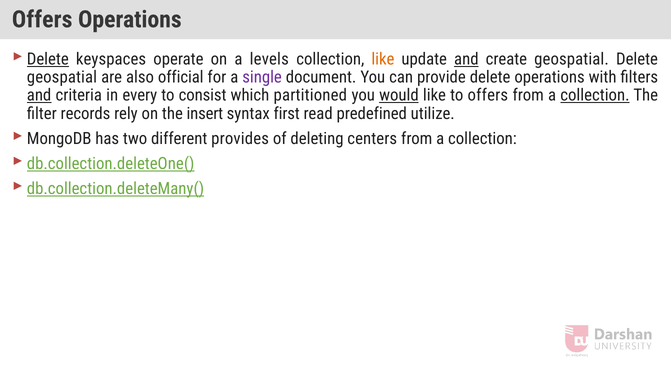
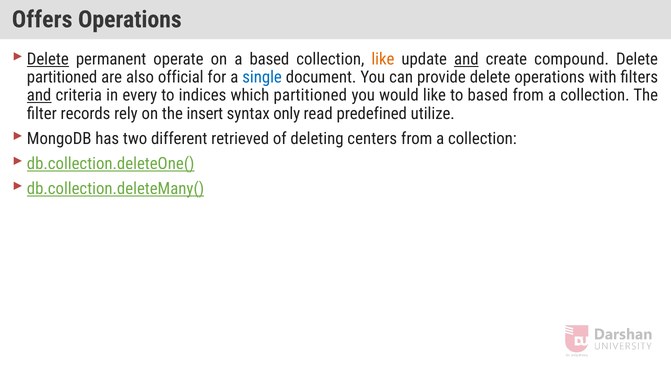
keyspaces: keyspaces -> permanent (111, 59)
a levels: levels -> based (269, 59)
create geospatial: geospatial -> compound (572, 59)
geospatial: geospatial -> partitioned (62, 77)
single colour: purple -> blue (262, 77)
consist: consist -> indices (203, 95)
would underline: present -> none (399, 95)
to offers: offers -> based (488, 95)
collection underline: present -> none (595, 95)
first: first -> only (287, 113)
provides: provides -> retrieved (240, 138)
